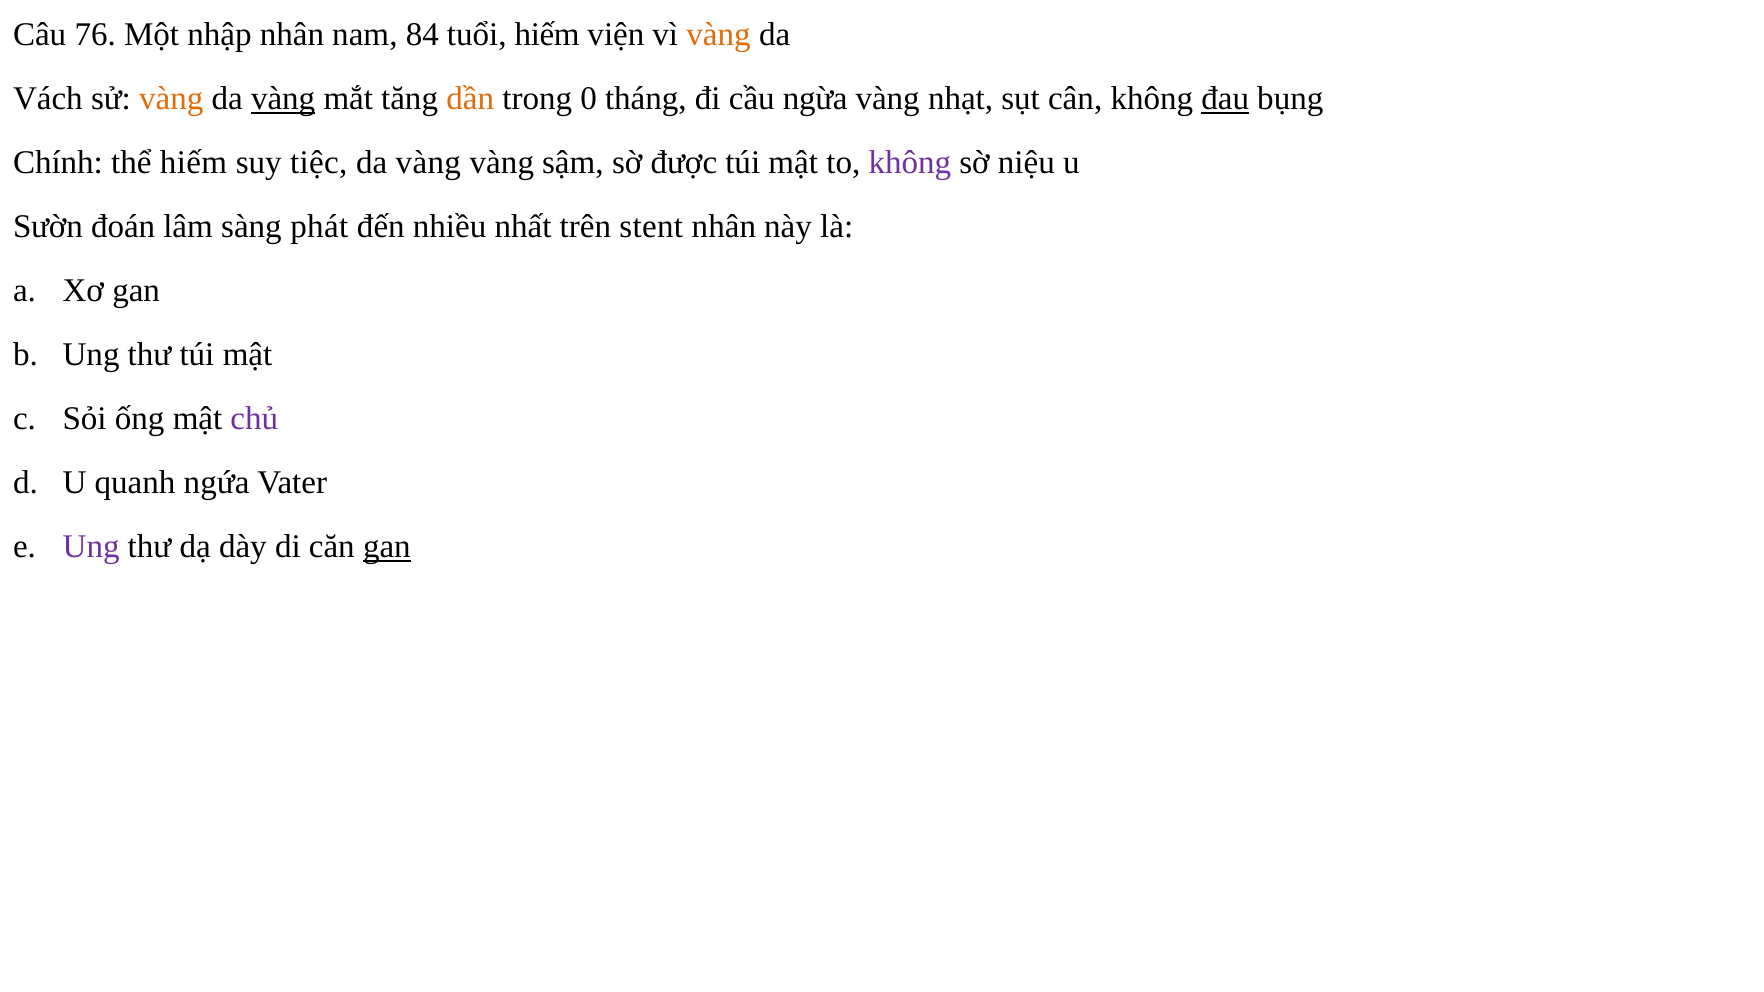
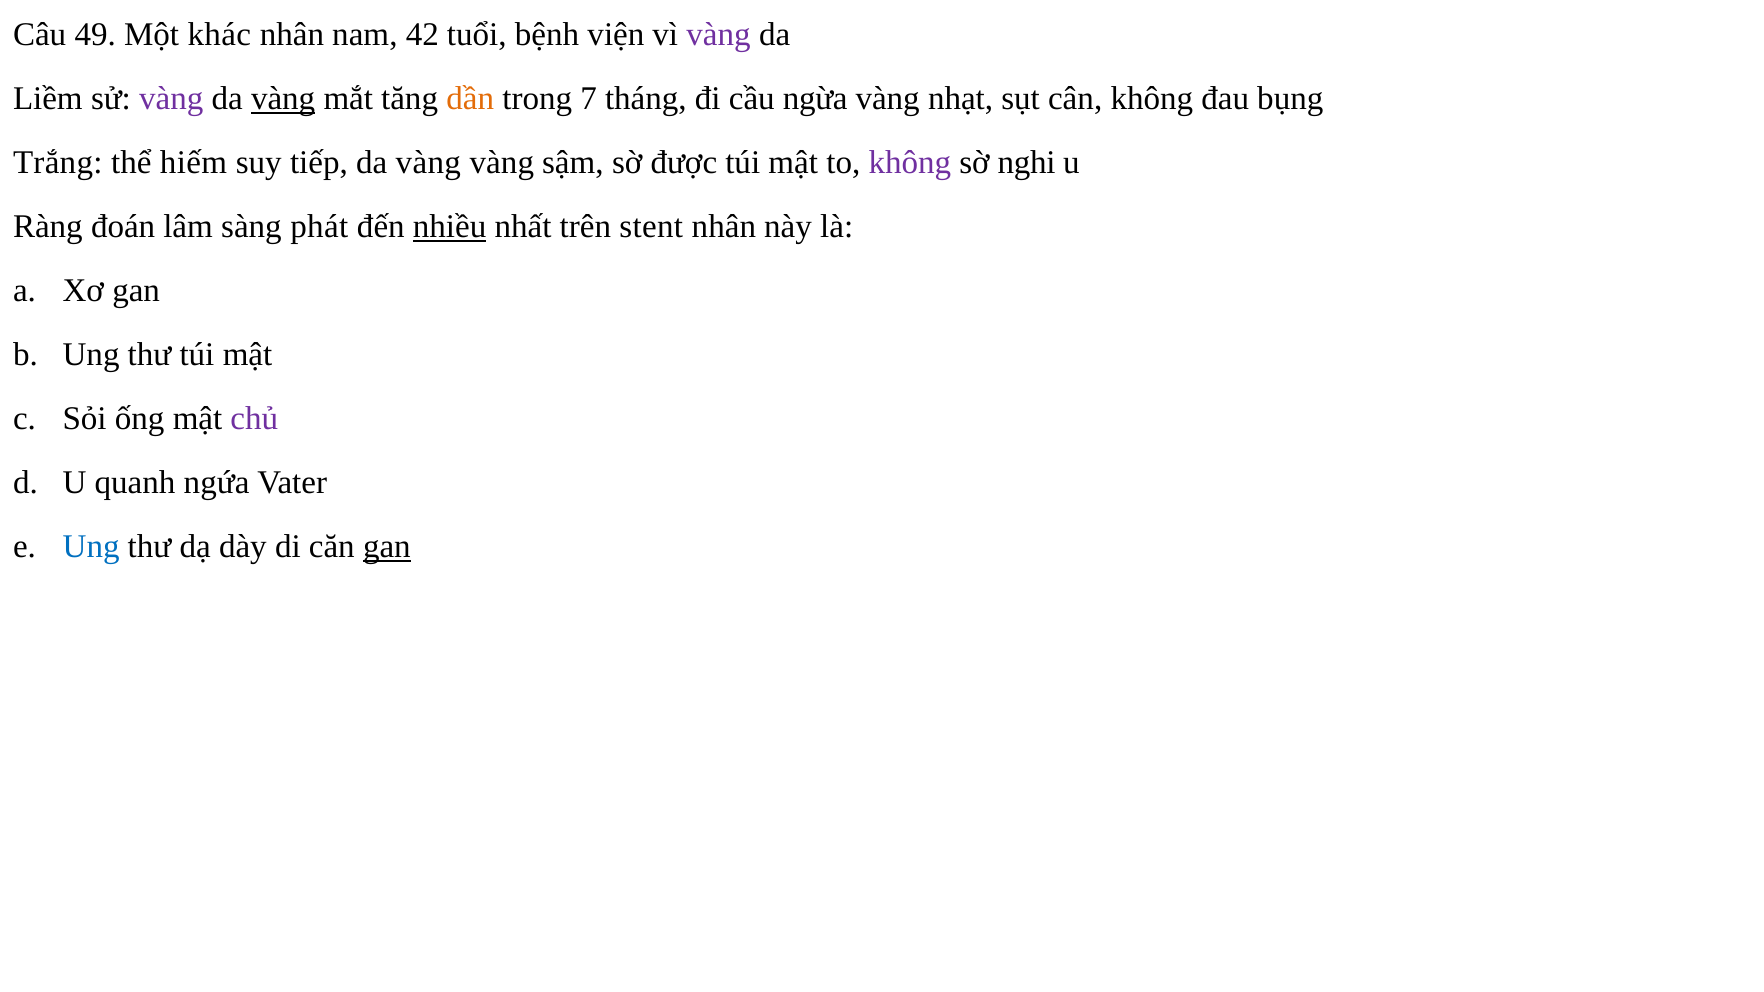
76: 76 -> 49 (95, 35)
nhập: nhập -> khác (219, 35)
84: 84 -> 42 (422, 35)
tuổi hiếm: hiếm -> bệnh (547, 35)
vàng colour: orange -> purple (719, 35)
Vách: Vách -> Liềm (48, 99)
vàng colour: orange -> purple (171, 99)
0: 0 -> 7 (589, 99)
đau underline: present -> none (1225, 99)
Chính: Chính -> Trắng (58, 163)
tiệc: tiệc -> tiếp (319, 163)
niệu: niệu -> nghi (1027, 163)
Sườn: Sườn -> Ràng (48, 227)
nhiều underline: none -> present (450, 227)
Ung colour: purple -> blue (91, 547)
